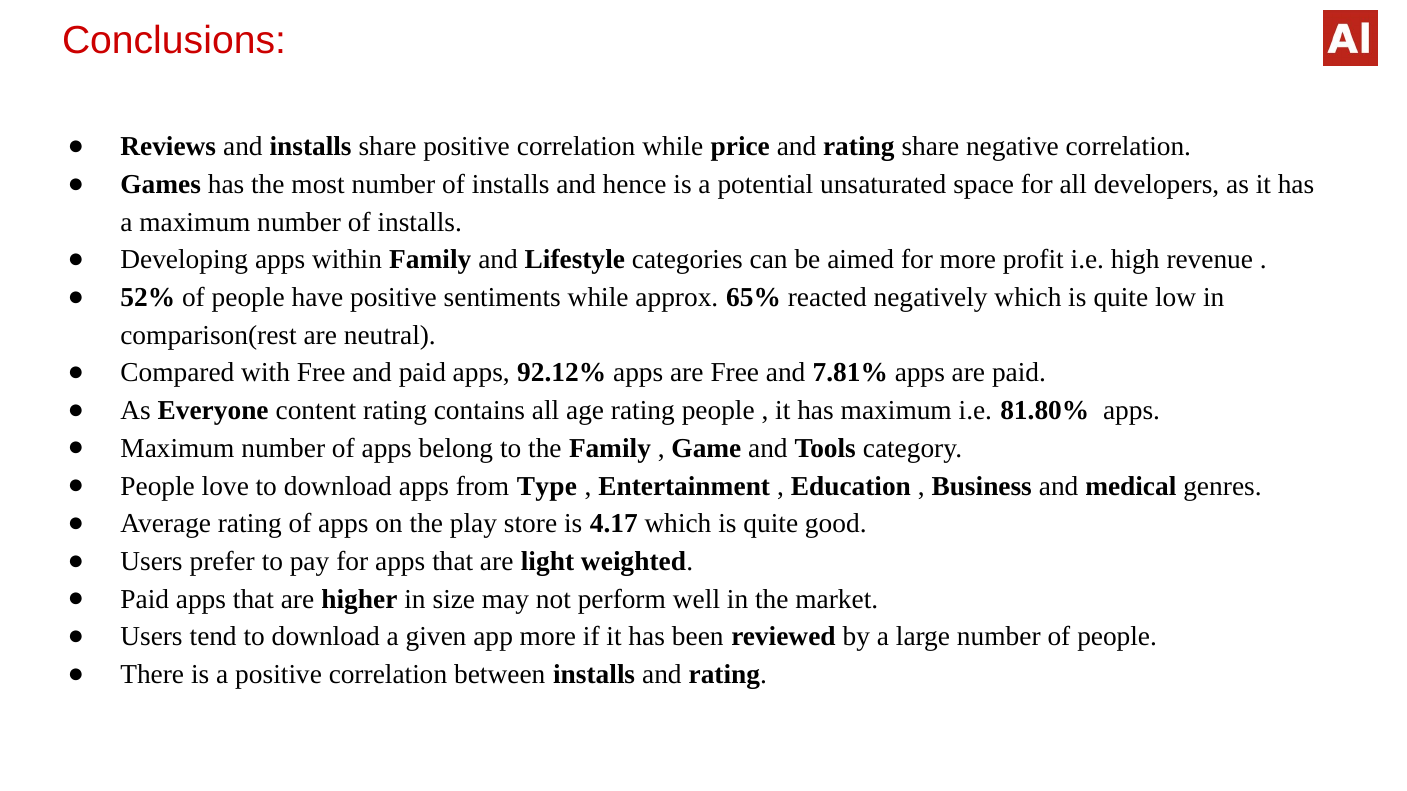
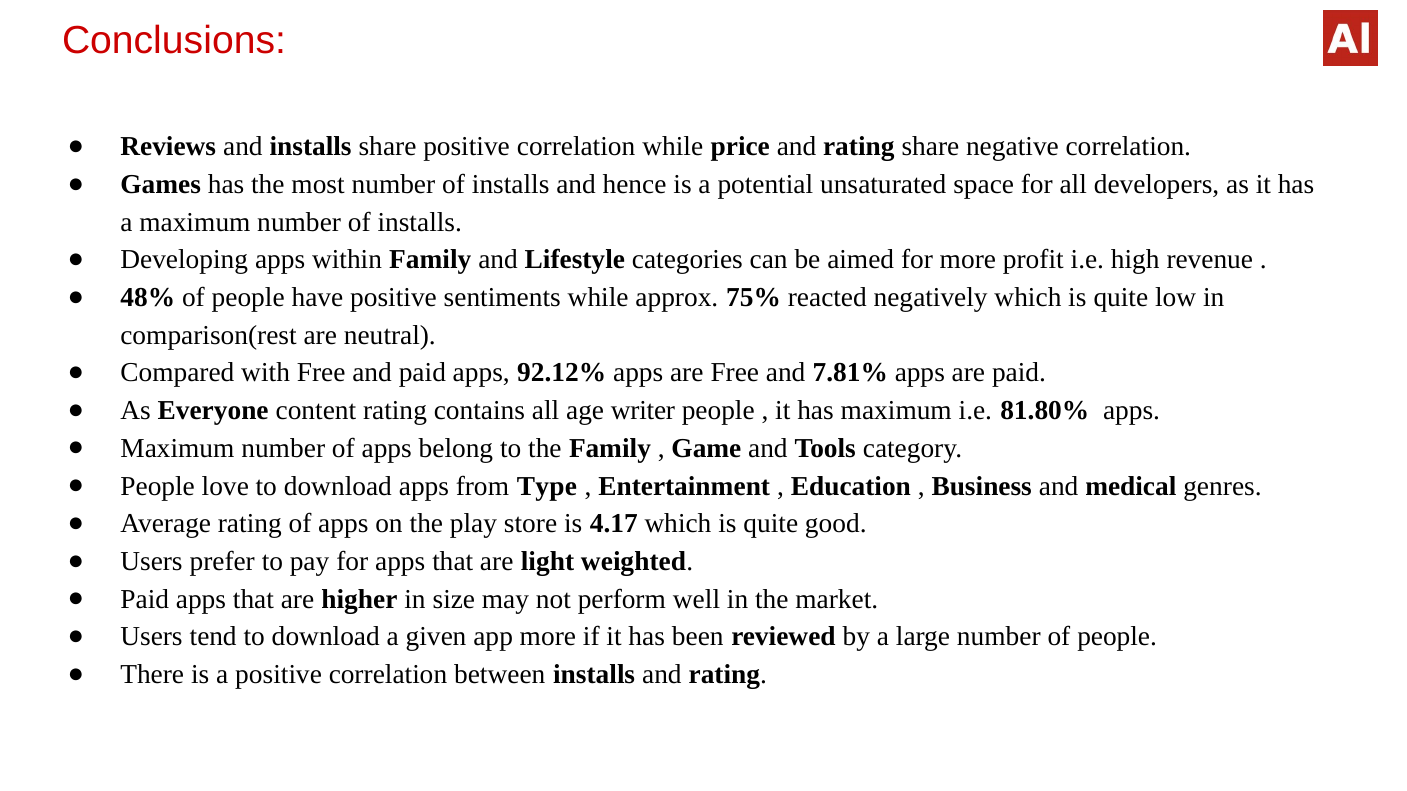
52%: 52% -> 48% (148, 298)
65%: 65% -> 75% (754, 298)
age rating: rating -> writer (643, 411)
